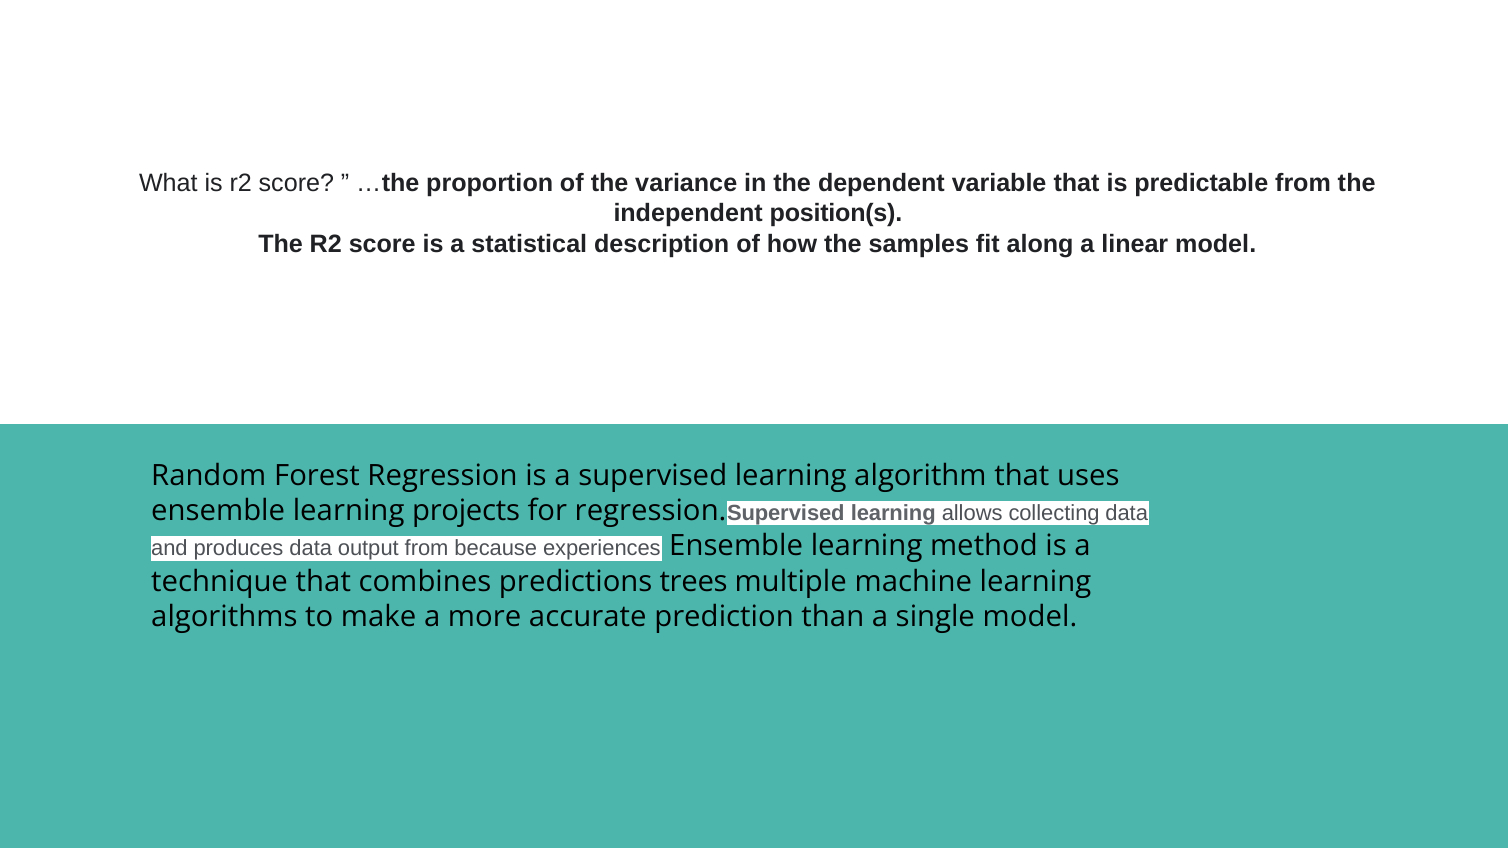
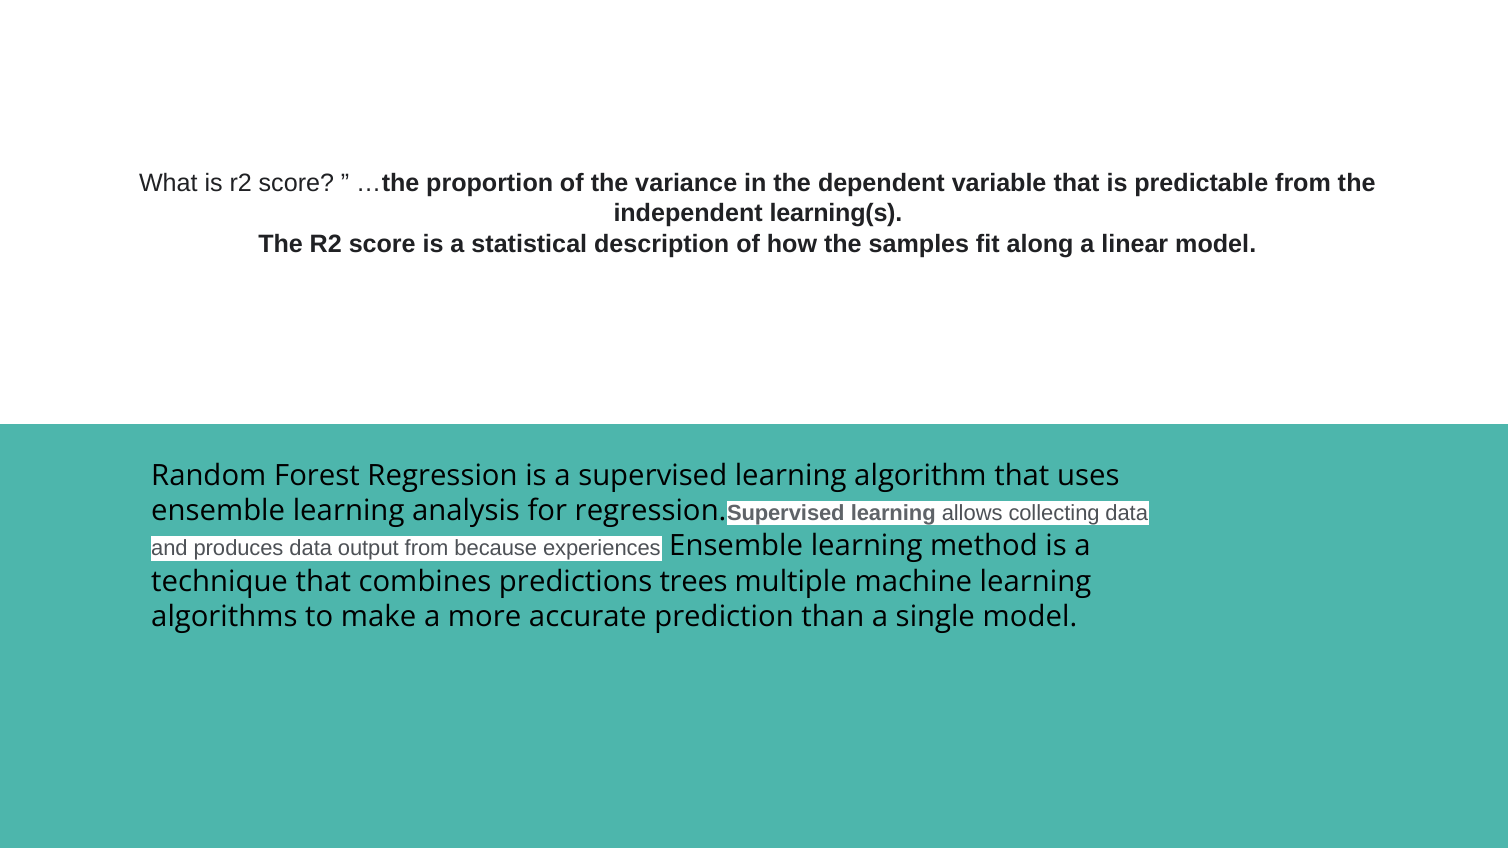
position(s: position(s -> learning(s (836, 214)
projects: projects -> analysis (466, 511)
